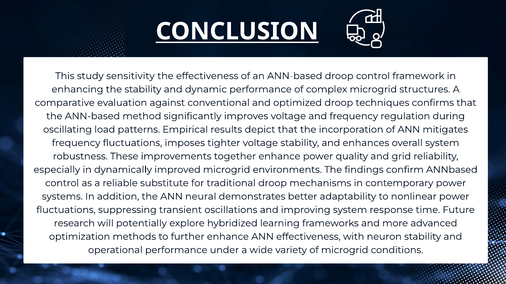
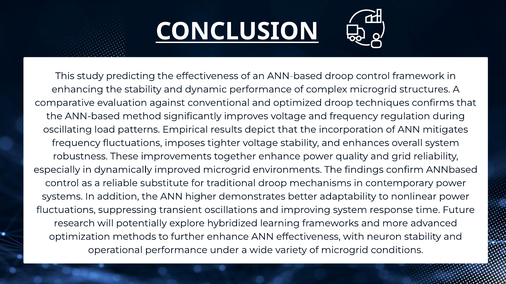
sensitivity: sensitivity -> predicting (131, 76)
neural: neural -> higher (201, 197)
